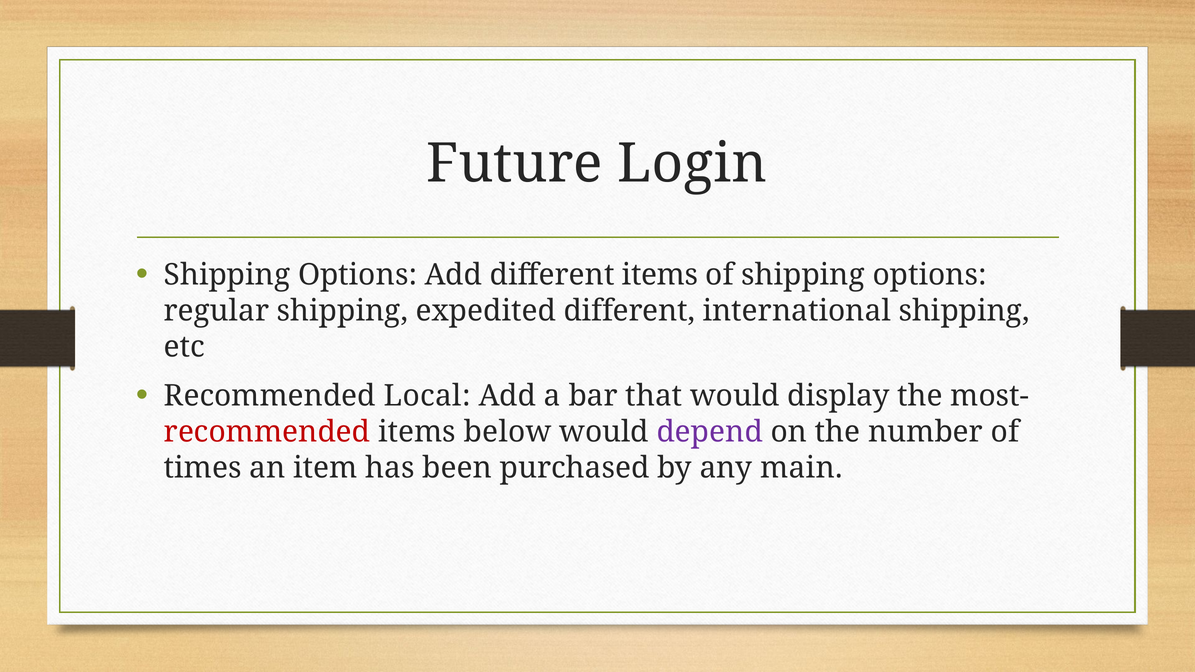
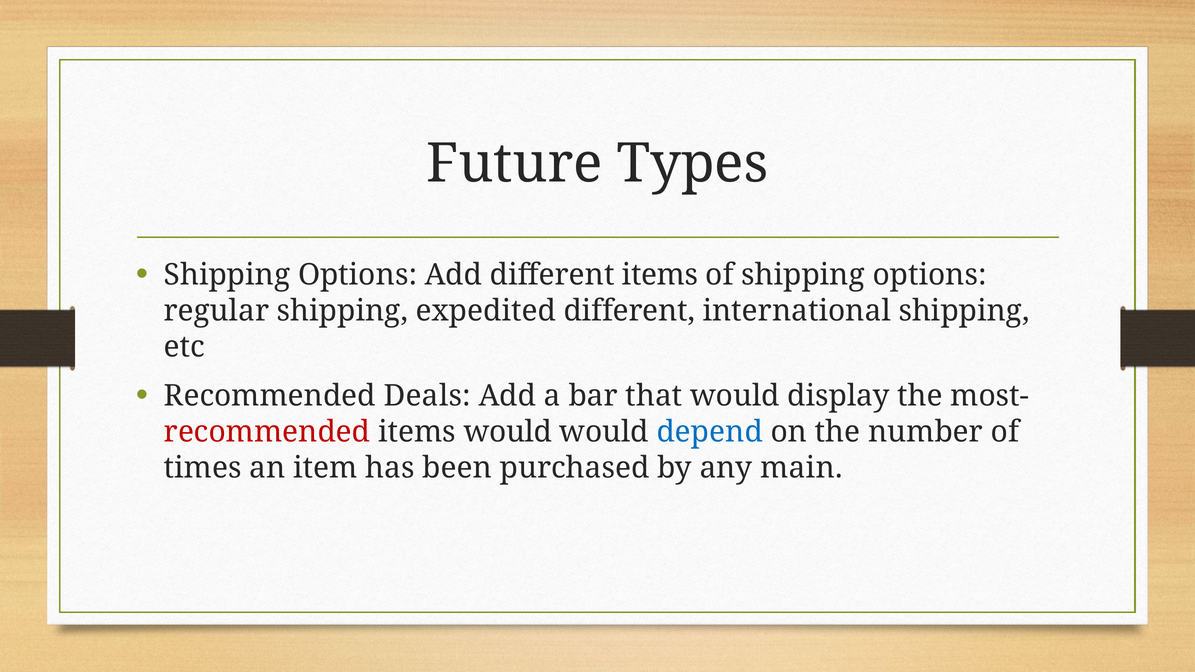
Login: Login -> Types (693, 164)
Local: Local -> Deals (427, 396)
items below: below -> would (508, 432)
depend colour: purple -> blue (710, 432)
